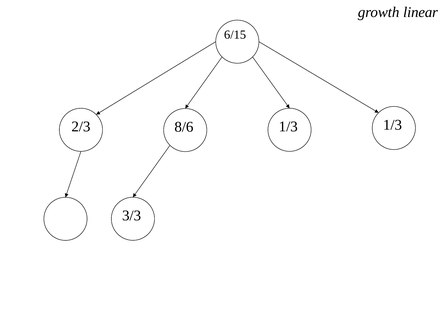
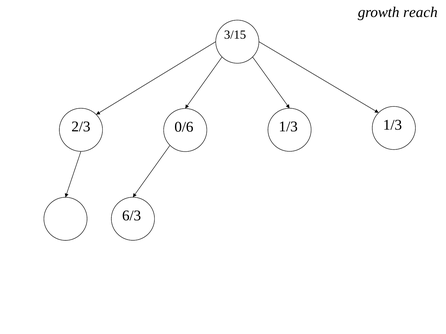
linear: linear -> reach (420, 12)
6/15: 6/15 -> 3/15 (235, 35)
8/6: 8/6 -> 0/6 (184, 127)
3/3: 3/3 -> 6/3 (132, 216)
